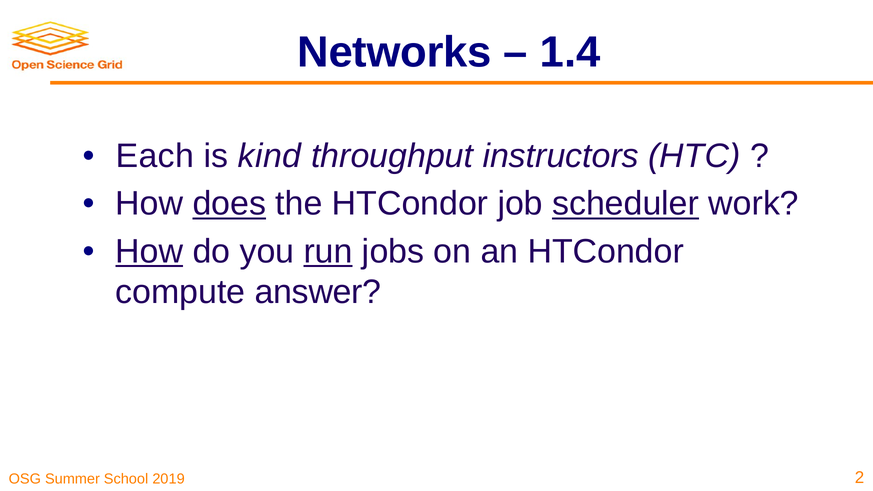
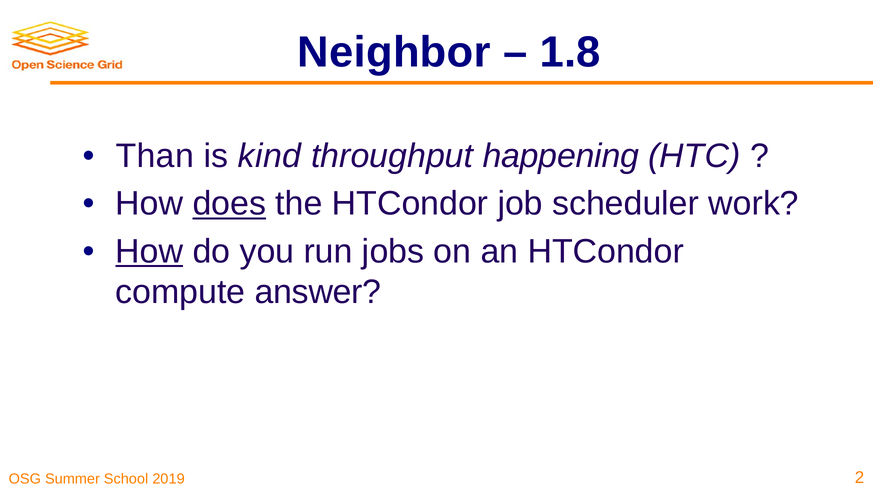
Networks: Networks -> Neighbor (394, 52)
1.4: 1.4 -> 1.8 (570, 52)
Each: Each -> Than (155, 156)
instructors: instructors -> happening (561, 156)
scheduler underline: present -> none (626, 204)
run underline: present -> none (328, 251)
